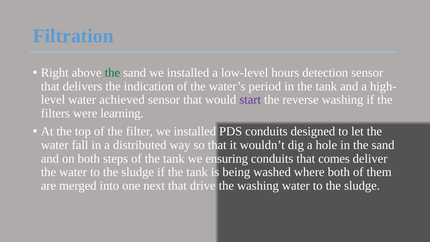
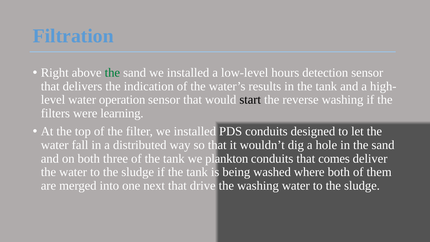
period: period -> results (265, 86)
achieved: achieved -> operation (122, 100)
start colour: purple -> black (250, 100)
steps: steps -> three (116, 158)
ensuring: ensuring -> plankton (227, 158)
